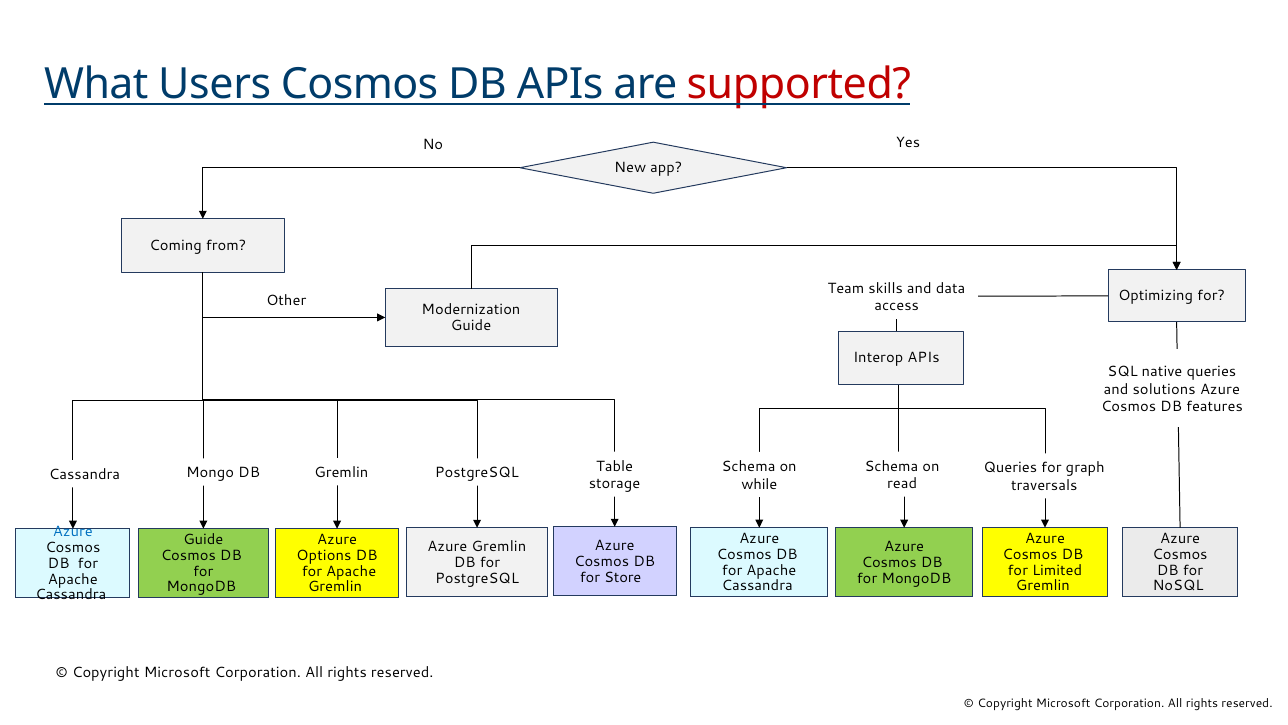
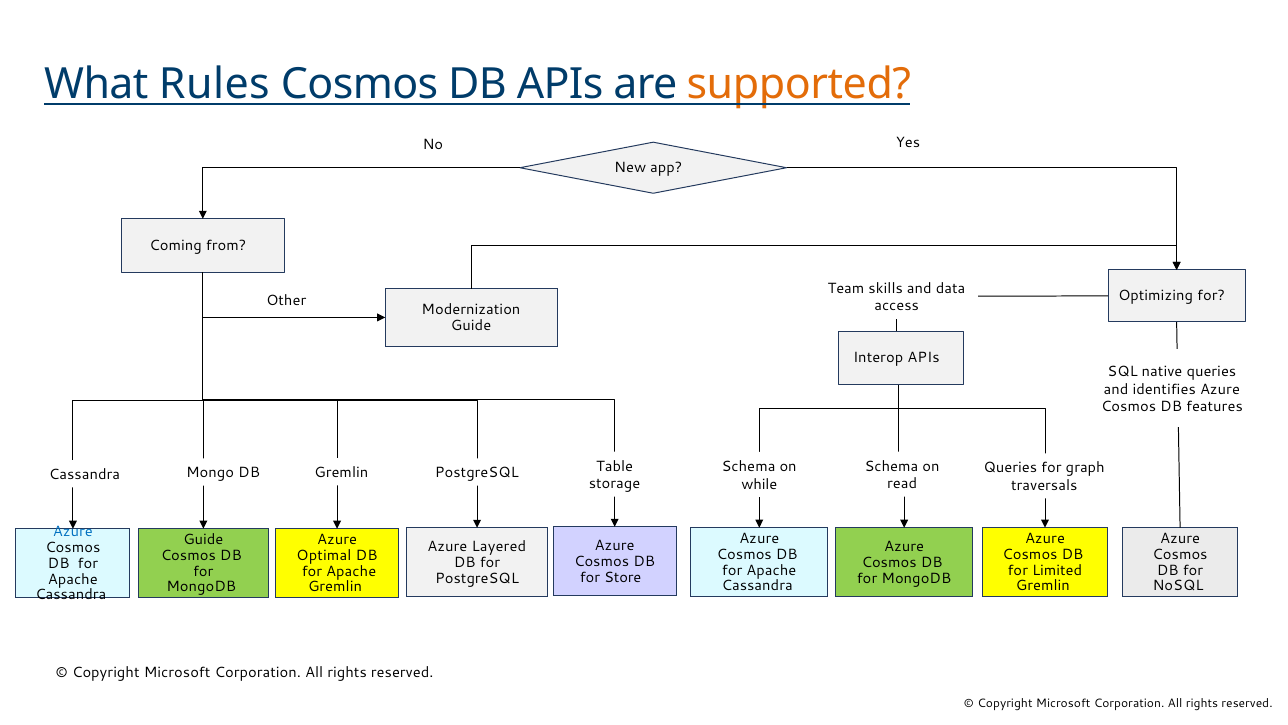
Users: Users -> Rules (214, 84)
supported colour: red -> orange (799, 84)
solutions: solutions -> identifies (1164, 389)
Azure Gremlin: Gremlin -> Layered (499, 546)
Options: Options -> Optimal (324, 555)
